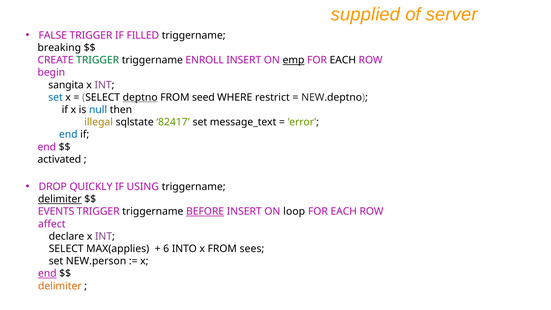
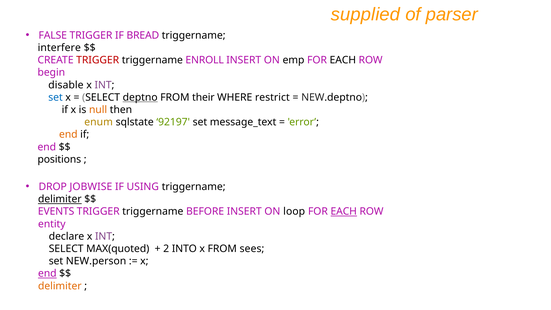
server: server -> parser (452, 14)
FILLED: FILLED -> BREAD (143, 35)
breaking: breaking -> interfere (59, 48)
TRIGGER colour: green -> red (98, 60)
emp underline: present -> none (294, 60)
sangita: sangita -> disable (66, 85)
seed: seed -> their (203, 97)
null colour: blue -> orange (98, 110)
illegal: illegal -> enum (99, 122)
82417: 82417 -> 92197 (173, 122)
end colour: blue -> orange (68, 135)
activated: activated -> positions (59, 159)
QUICKLY: QUICKLY -> JOBWISE (91, 187)
BEFORE underline: present -> none (205, 211)
EACH underline: none -> present (344, 211)
affect: affect -> entity (52, 224)
MAX(applies: MAX(applies -> MAX(quoted (118, 249)
6: 6 -> 2 (166, 249)
